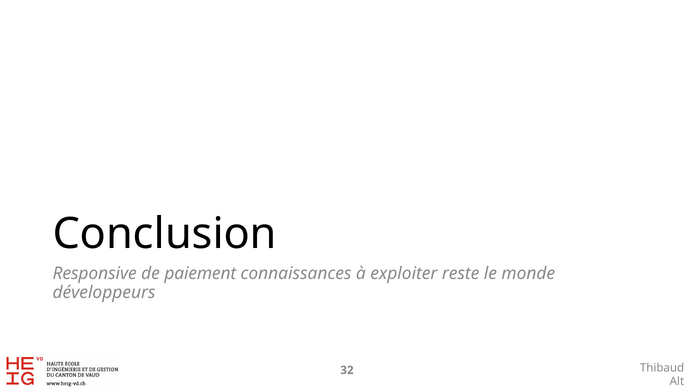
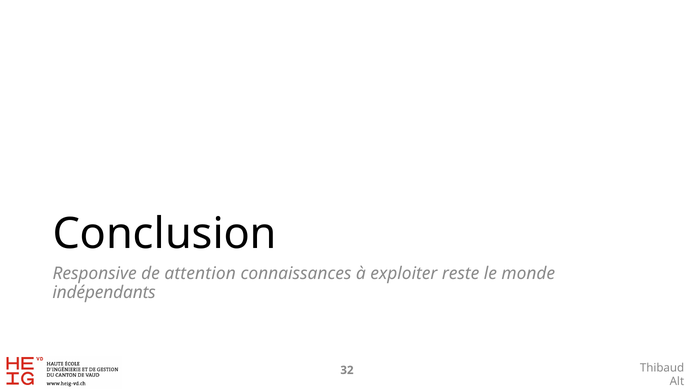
paiement: paiement -> attention (200, 273)
développeurs: développeurs -> indépendants (104, 292)
